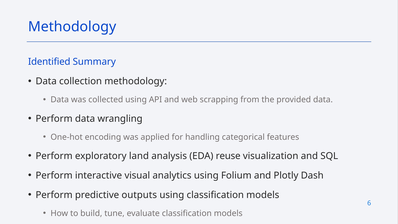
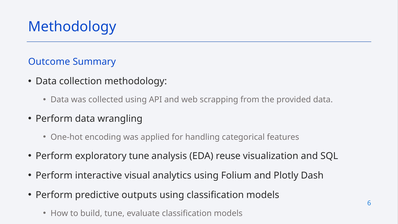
Identified: Identified -> Outcome (49, 62)
exploratory land: land -> tune (139, 156)
